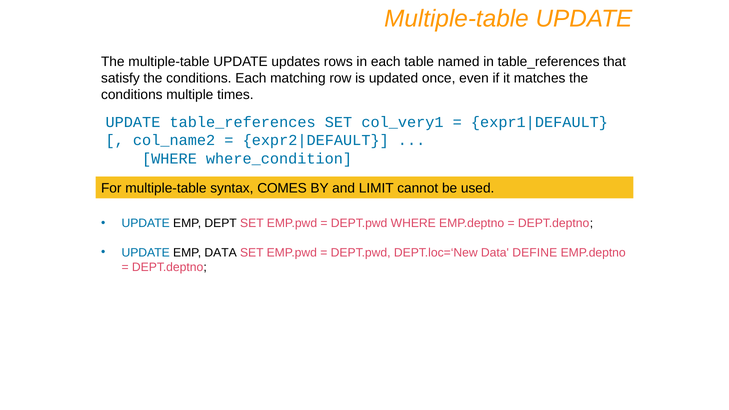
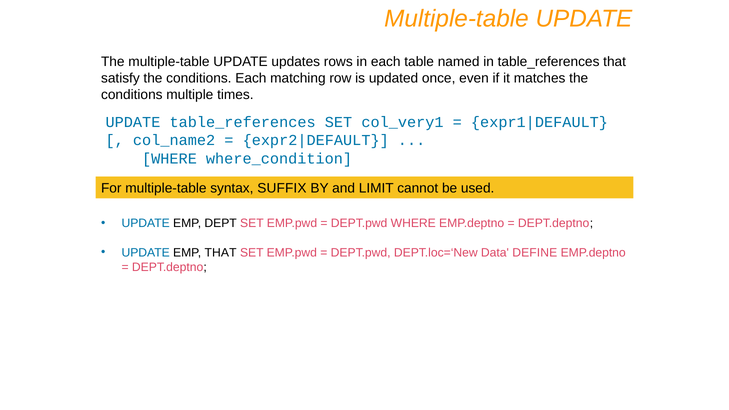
COMES: COMES -> SUFFIX (282, 188)
EMP DATA: DATA -> THAT (221, 253)
